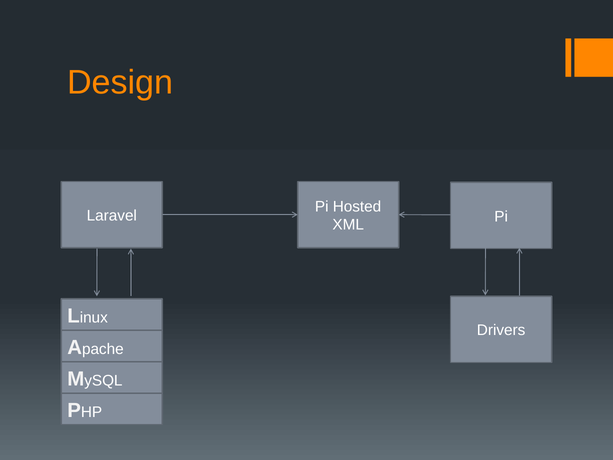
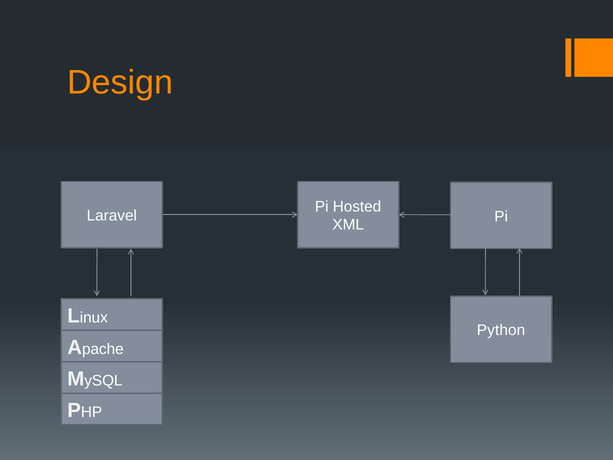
Drivers: Drivers -> Python (501, 330)
